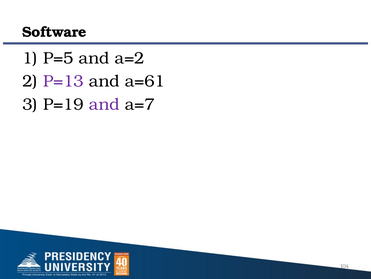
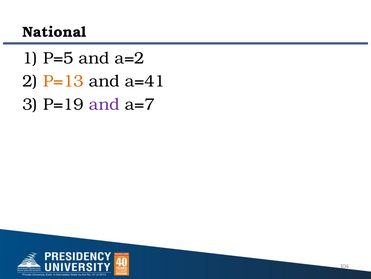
Software: Software -> National (54, 32)
P=13 colour: purple -> orange (63, 81)
a=61: a=61 -> a=41 (145, 81)
